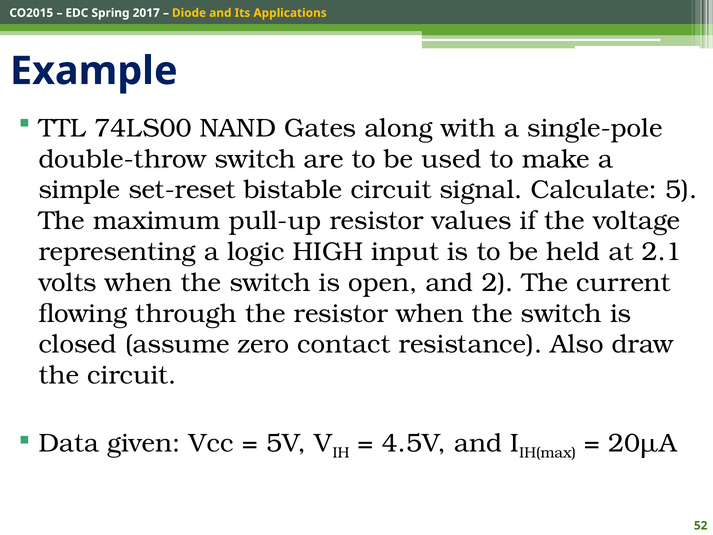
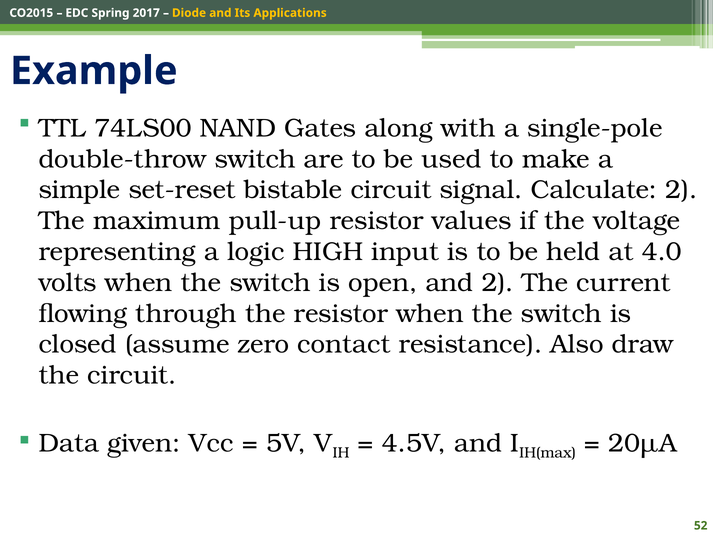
Calculate 5: 5 -> 2 (681, 190)
2.1: 2.1 -> 4.0 (662, 252)
